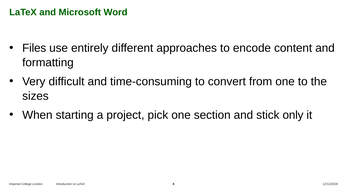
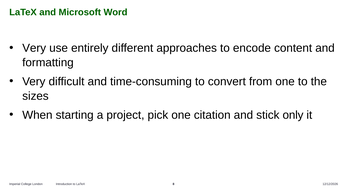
Files: Files -> Very (34, 48)
section: section -> citation (212, 115)
